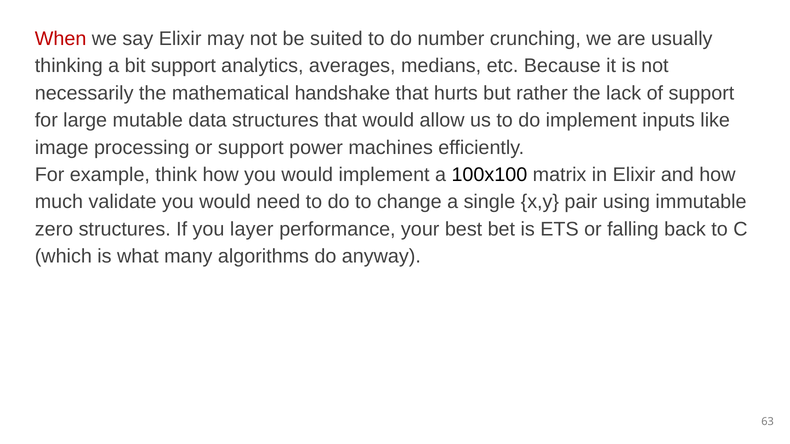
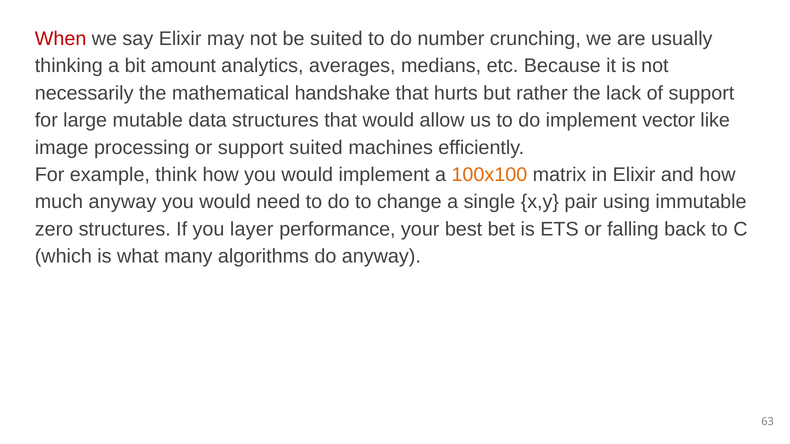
bit support: support -> amount (183, 66)
inputs: inputs -> vector (669, 120)
support power: power -> suited (316, 148)
100x100 colour: black -> orange (489, 175)
much validate: validate -> anyway (122, 202)
